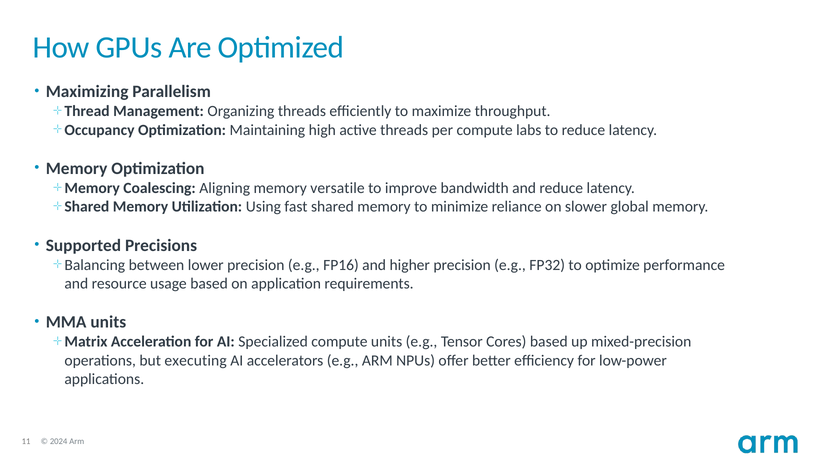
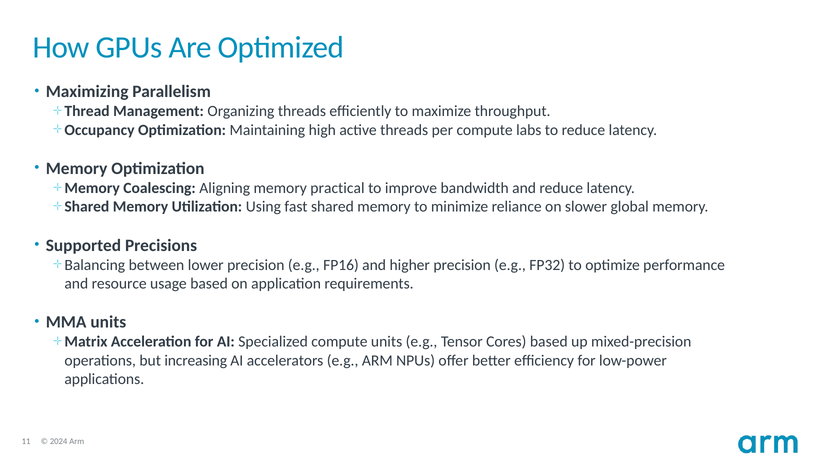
versatile: versatile -> practical (337, 188)
executing: executing -> increasing (196, 360)
